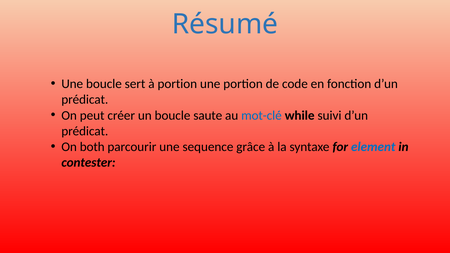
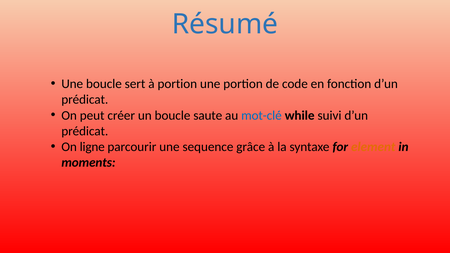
both: both -> ligne (92, 147)
element colour: blue -> orange (373, 147)
contester: contester -> moments (88, 163)
